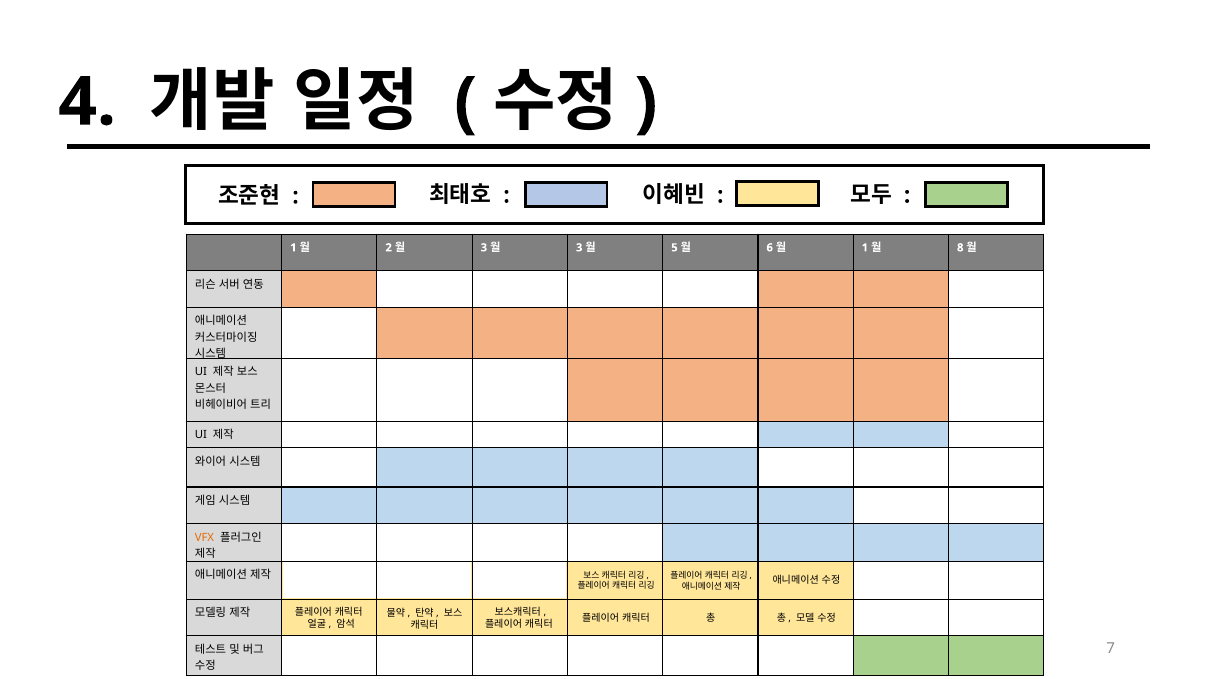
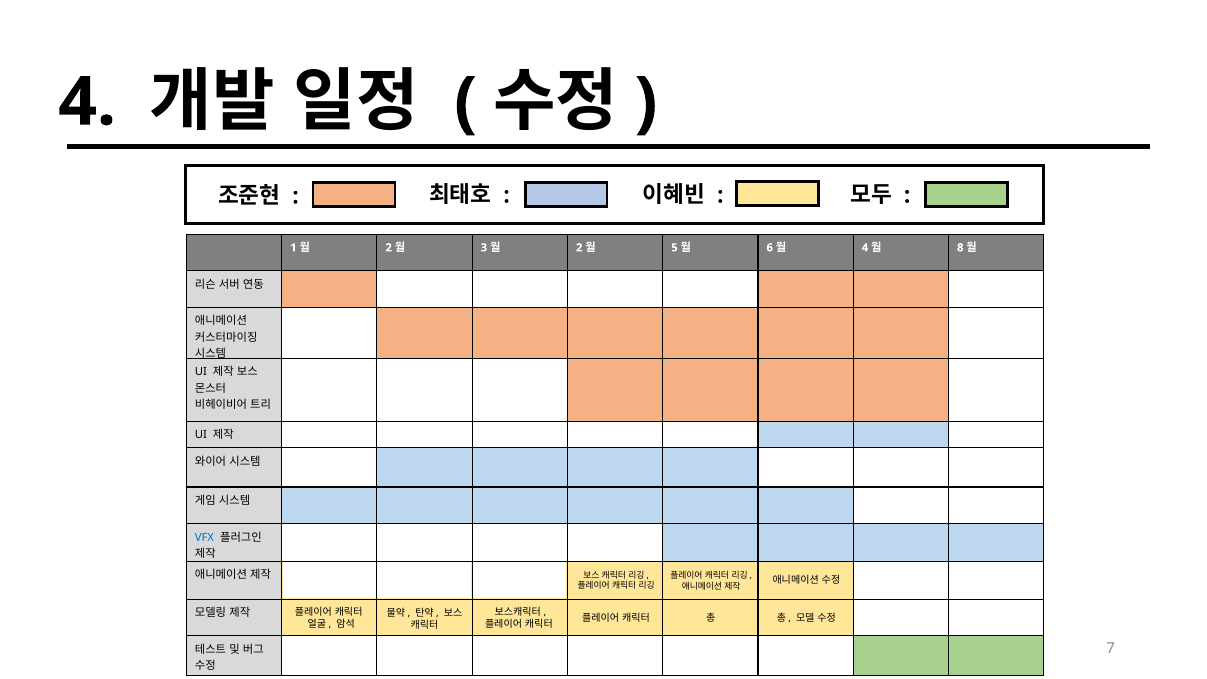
3: 3 -> 2 (579, 248)
1: 1 -> 4 (865, 248)
VFX colour: orange -> blue (204, 537)
